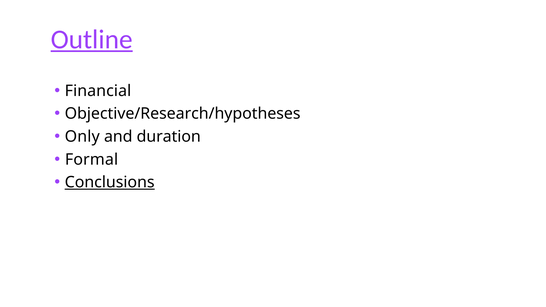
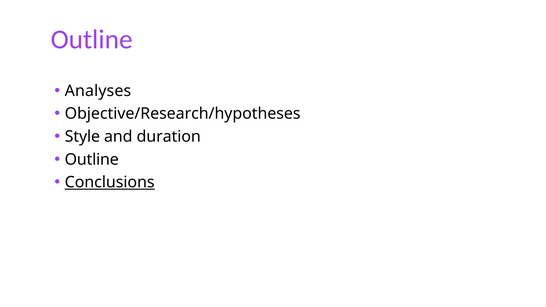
Outline underline: present -> none (92, 39)
Financial: Financial -> Analyses (98, 91)
Only: Only -> Style (82, 137)
Formal: Formal -> Outline (92, 159)
